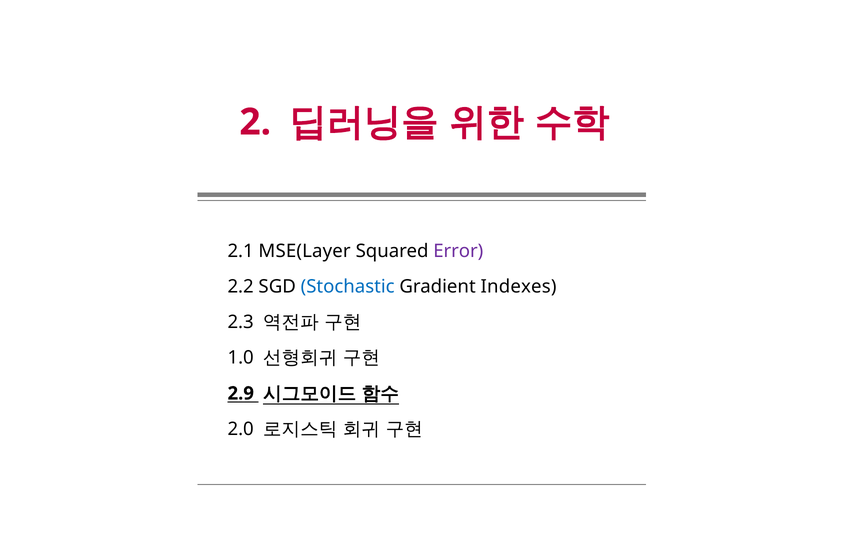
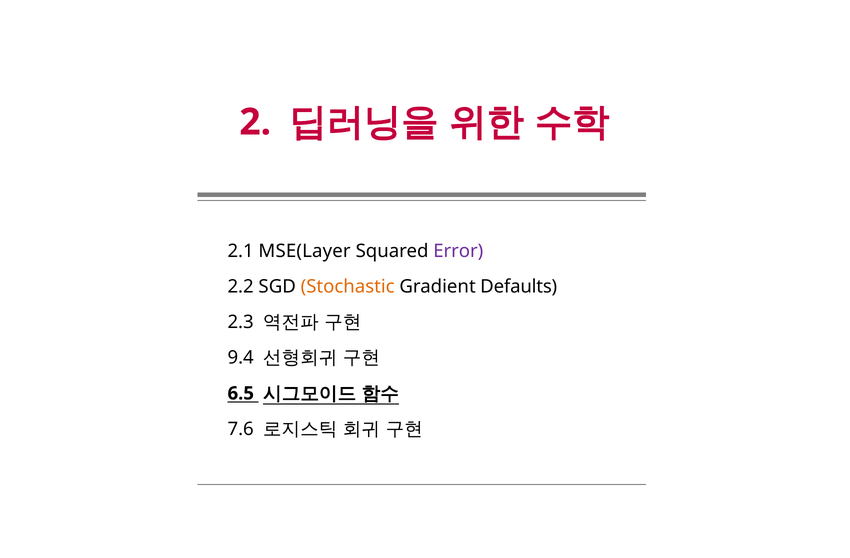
Stochastic colour: blue -> orange (348, 287)
Indexes: Indexes -> Defaults (519, 287)
1.0: 1.0 -> 9.4 (241, 358)
2.9: 2.9 -> 6.5 (241, 394)
2.0: 2.0 -> 7.6 (241, 429)
